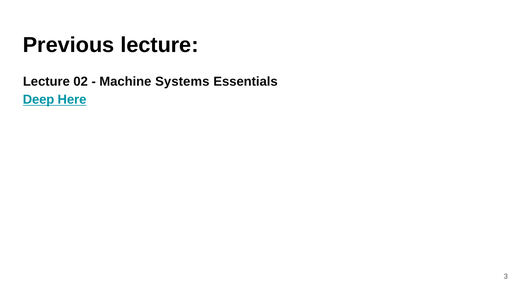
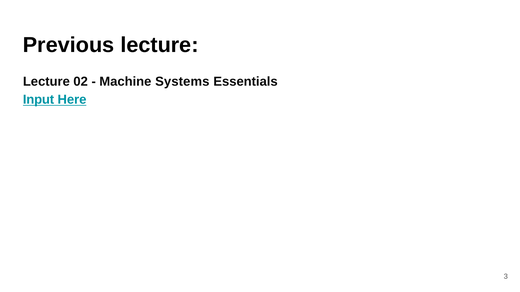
Deep: Deep -> Input (39, 100)
